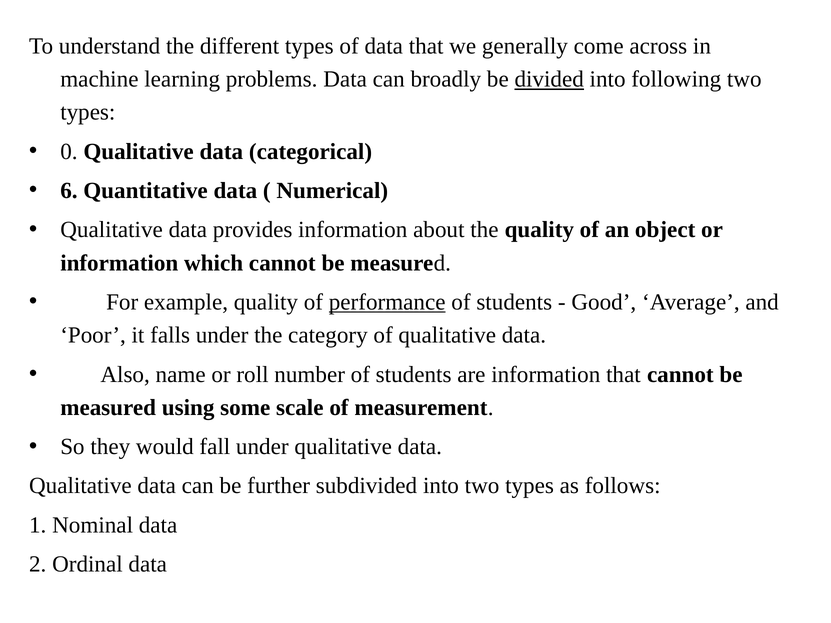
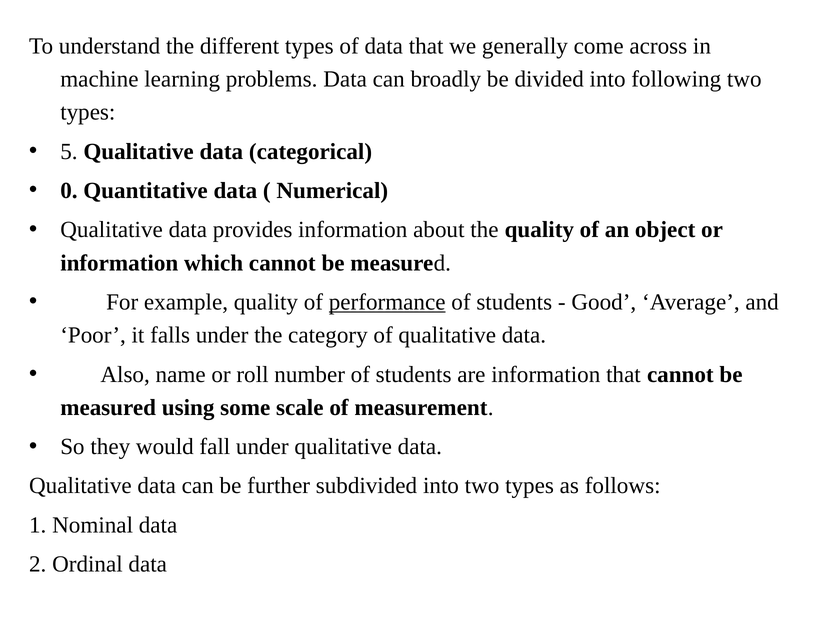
divided underline: present -> none (549, 79)
0: 0 -> 5 (69, 152)
6: 6 -> 0 (69, 191)
